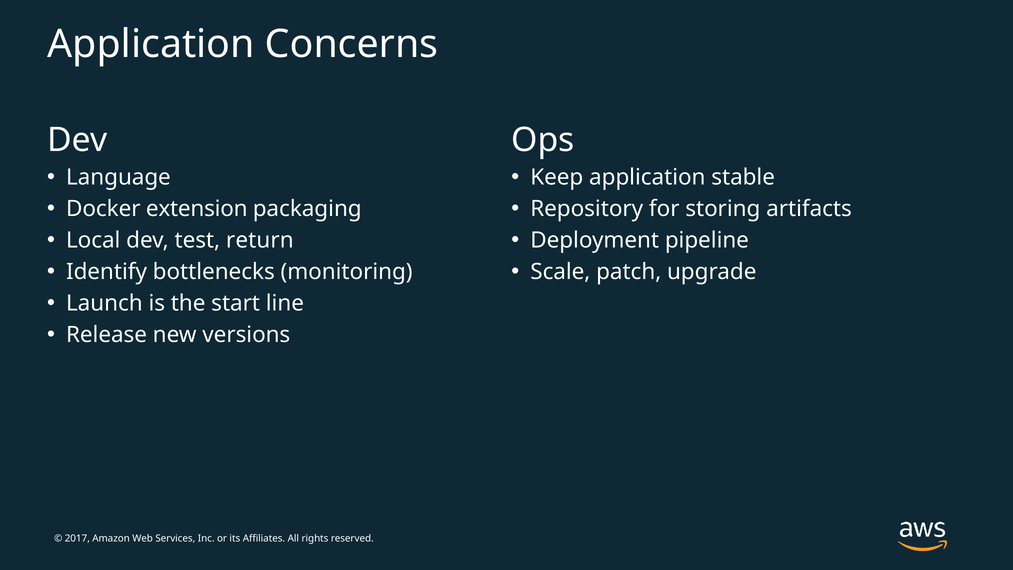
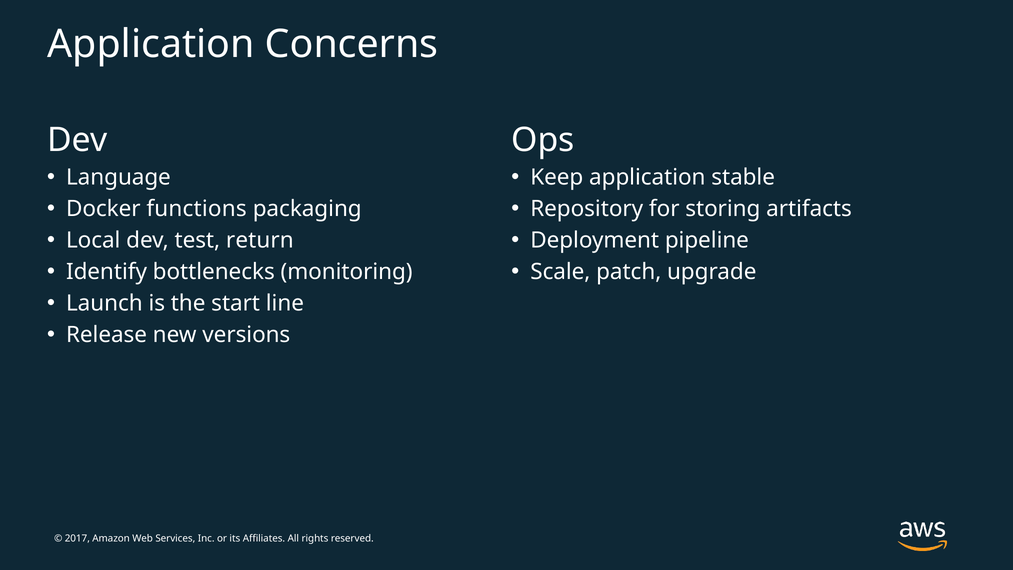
extension: extension -> functions (197, 209)
